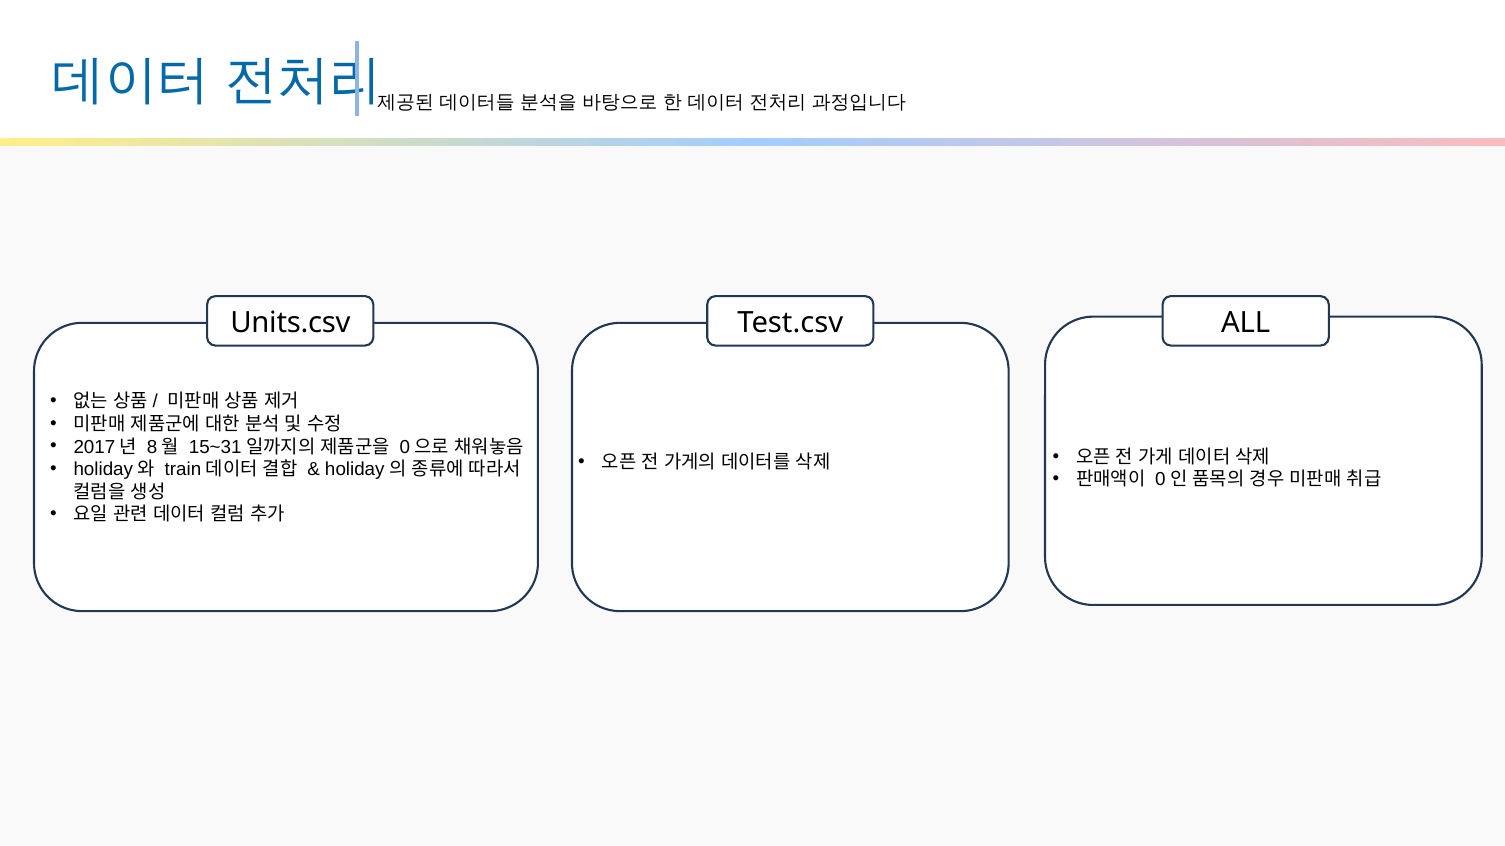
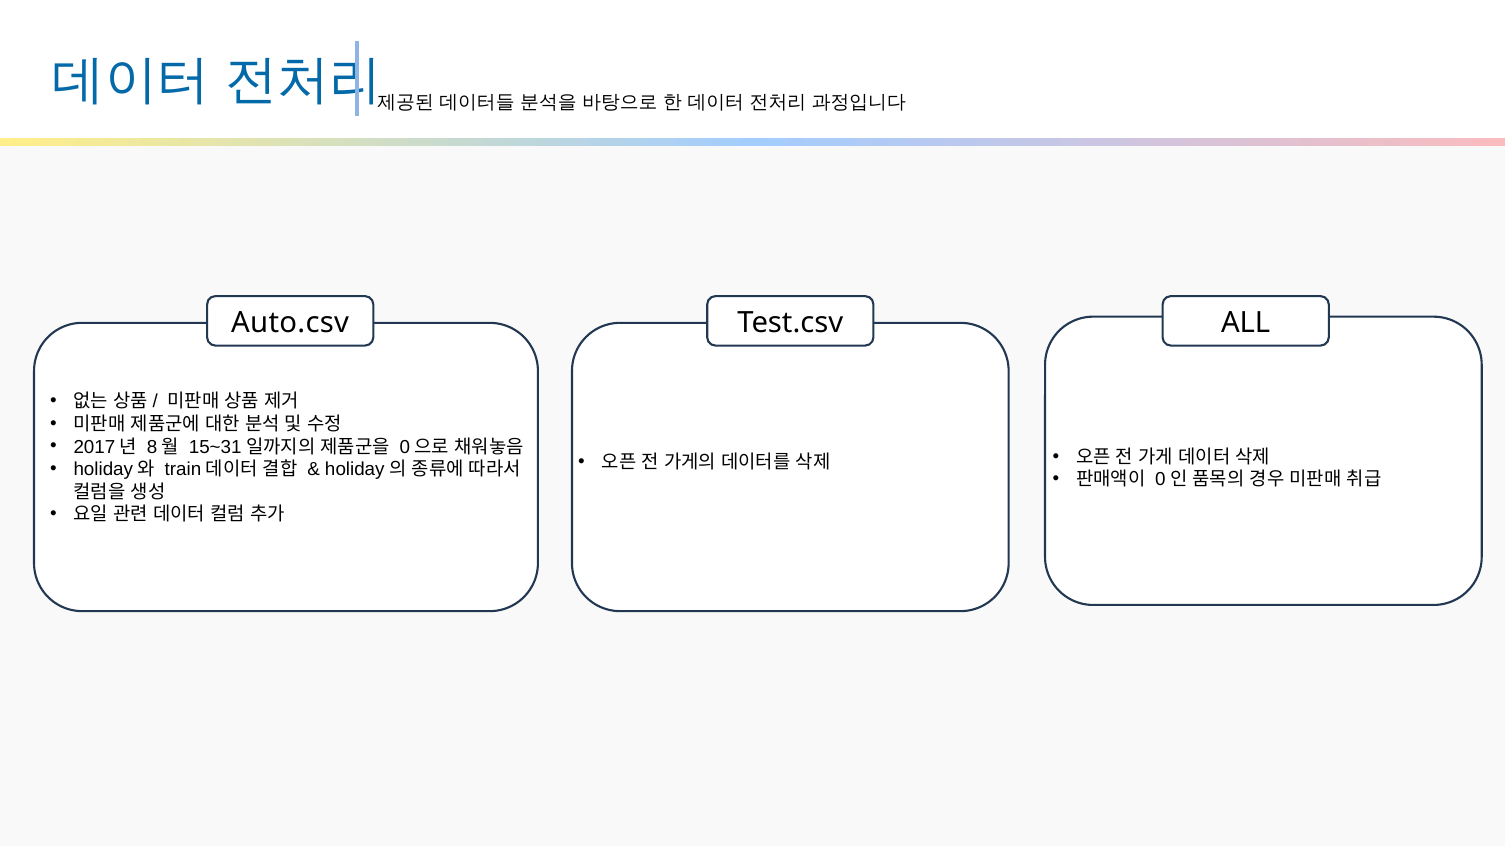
Units.csv: Units.csv -> Auto.csv (290, 323)
